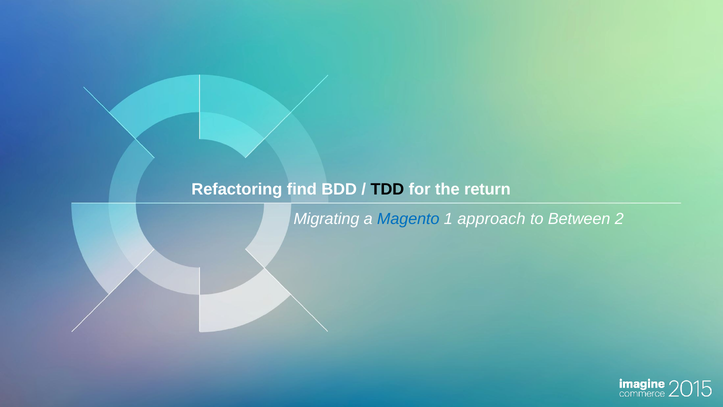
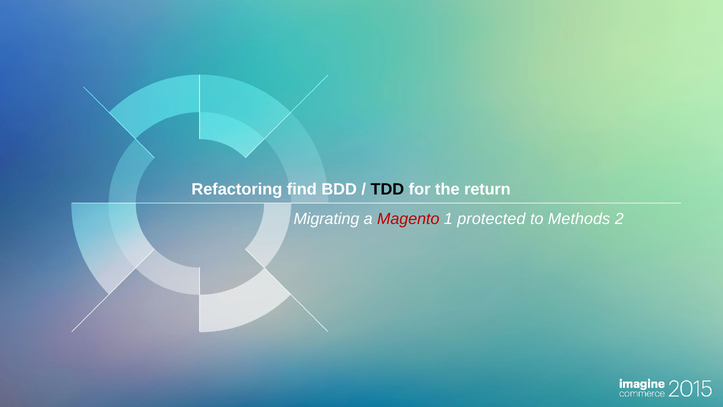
Magento colour: blue -> red (408, 219)
approach: approach -> protected (491, 219)
Between: Between -> Methods (579, 219)
